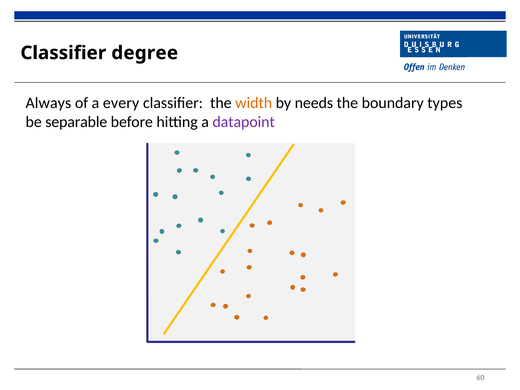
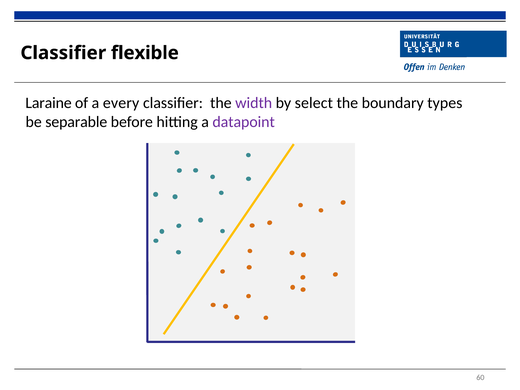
degree: degree -> flexible (145, 53)
Always: Always -> Laraine (49, 103)
width colour: orange -> purple (254, 103)
needs: needs -> select (314, 103)
